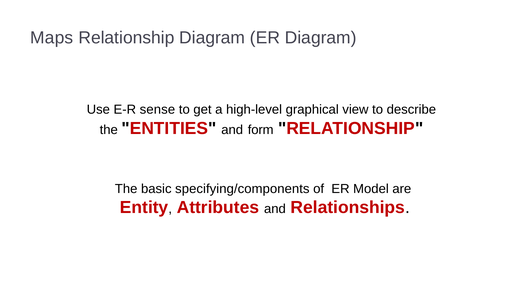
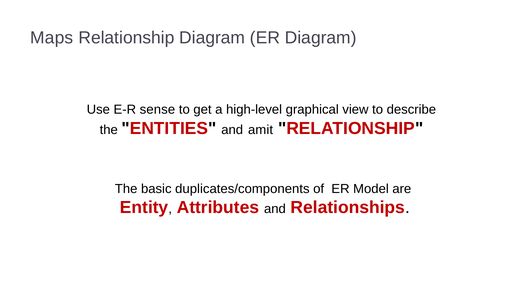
form: form -> amit (261, 130)
specifying/components: specifying/components -> duplicates/components (242, 189)
